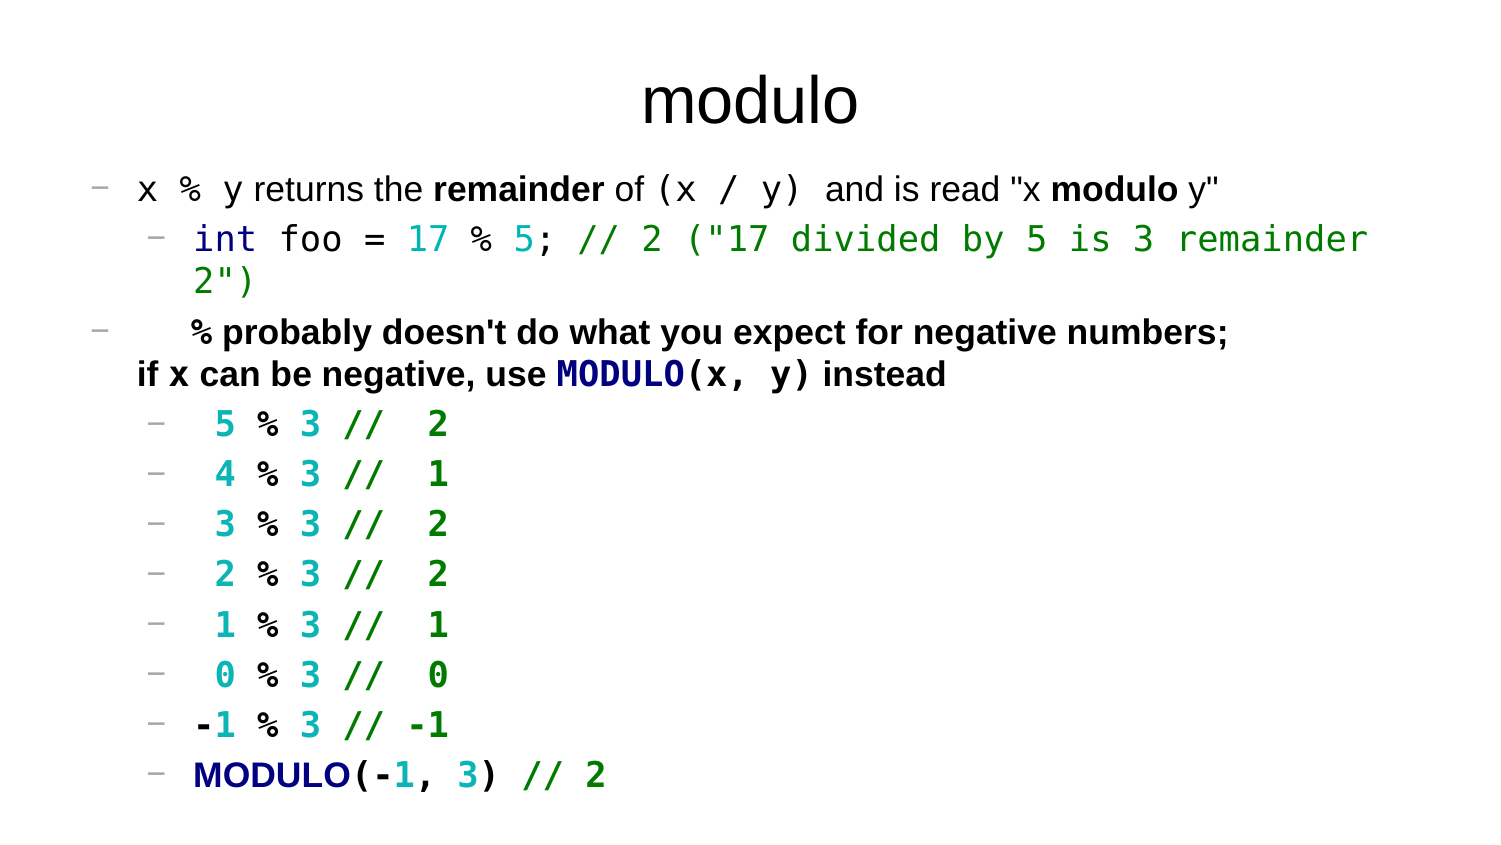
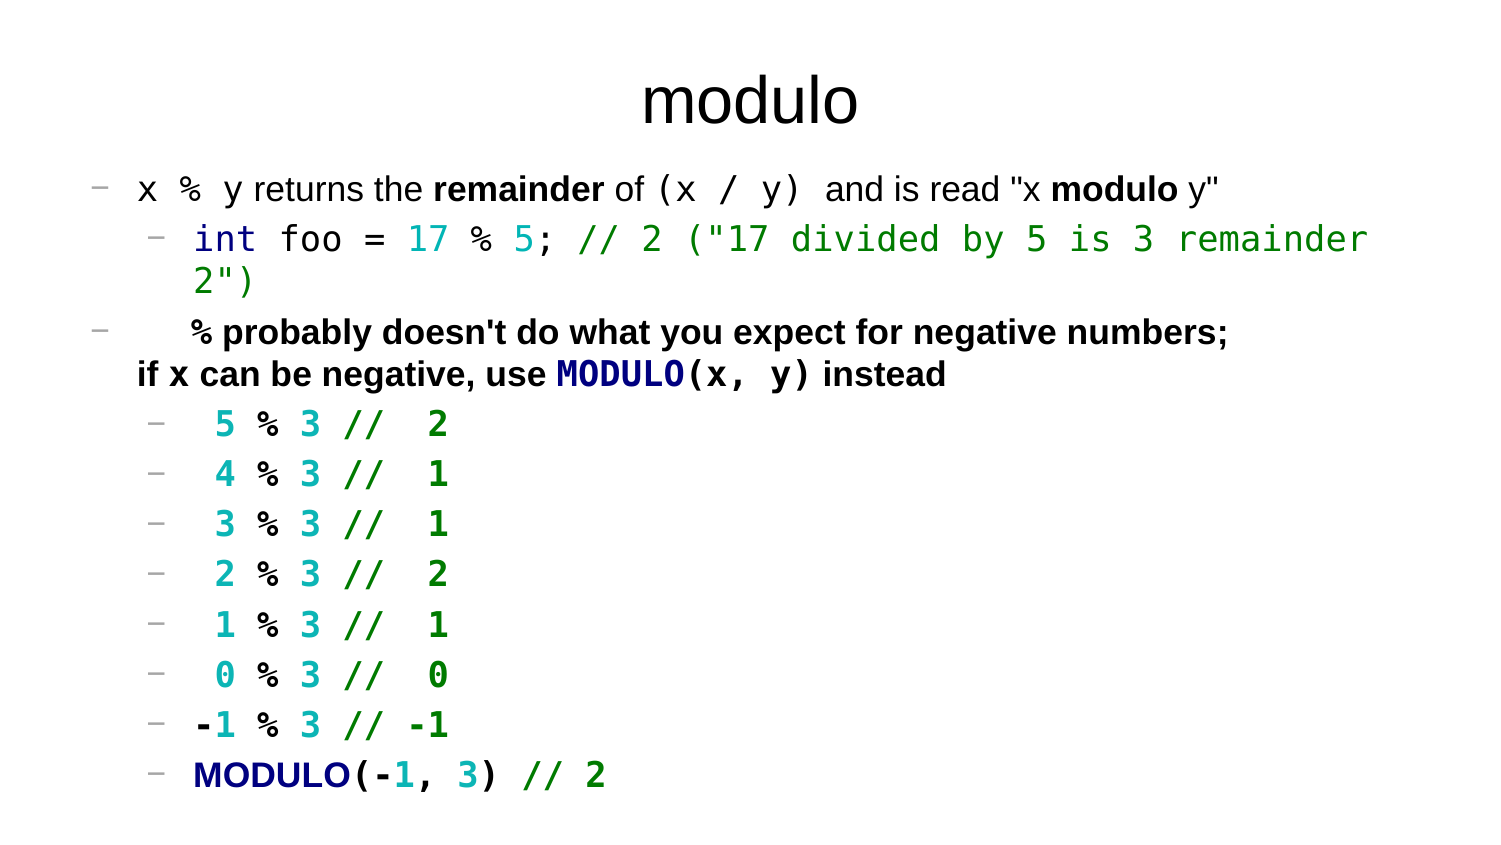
2: 2 -> 1 (438, 525)
